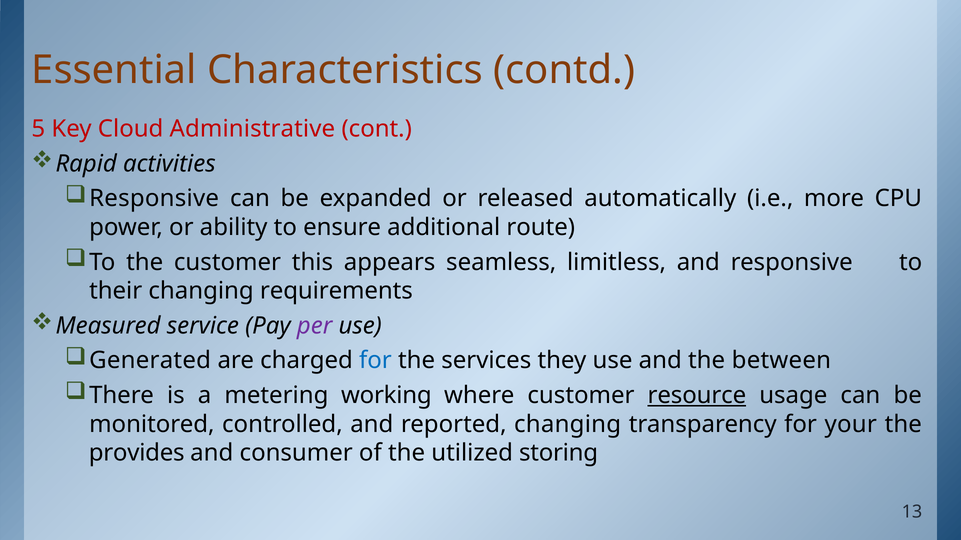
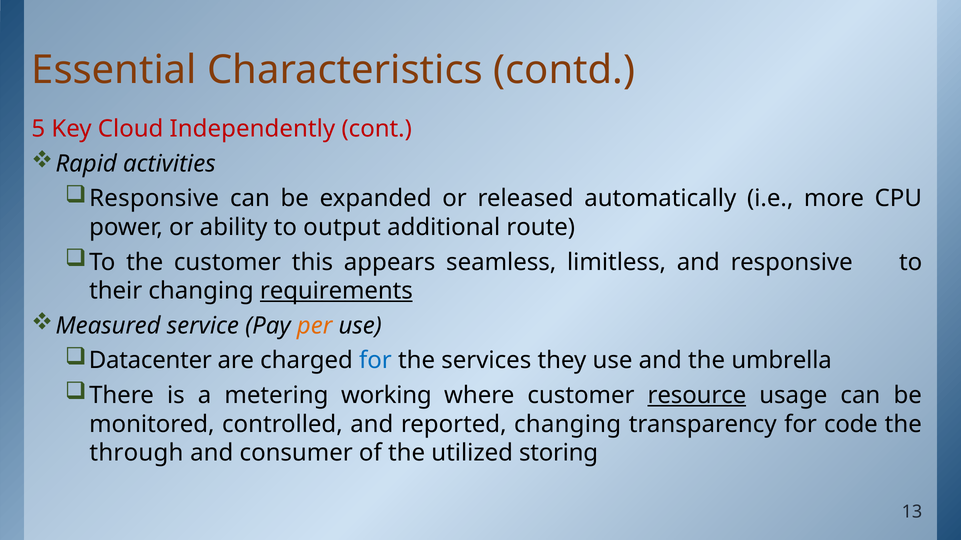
Administrative: Administrative -> Independently (252, 129)
ensure: ensure -> output (342, 228)
requirements underline: none -> present (336, 291)
per colour: purple -> orange (315, 326)
Generated: Generated -> Datacenter (150, 361)
between: between -> umbrella (782, 361)
your: your -> code (851, 425)
provides: provides -> through (136, 453)
